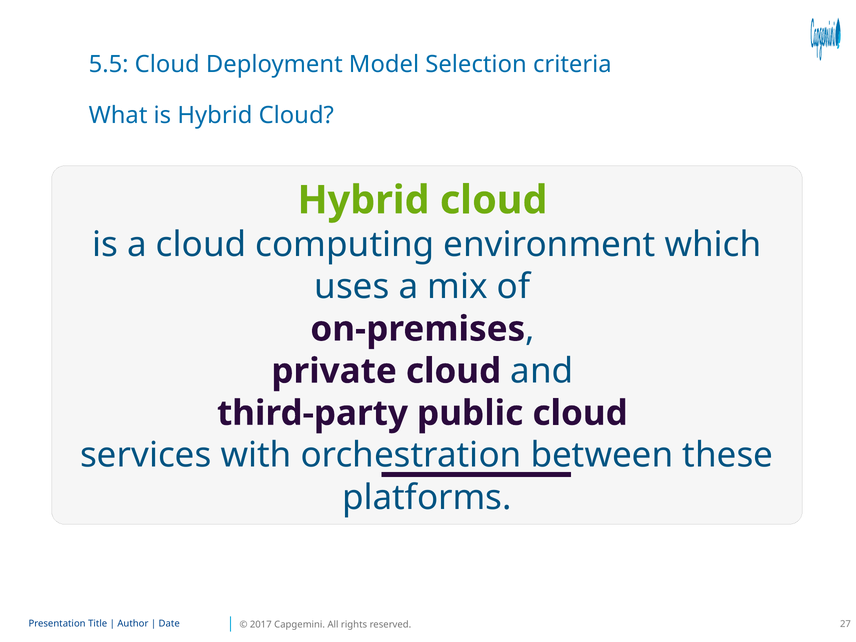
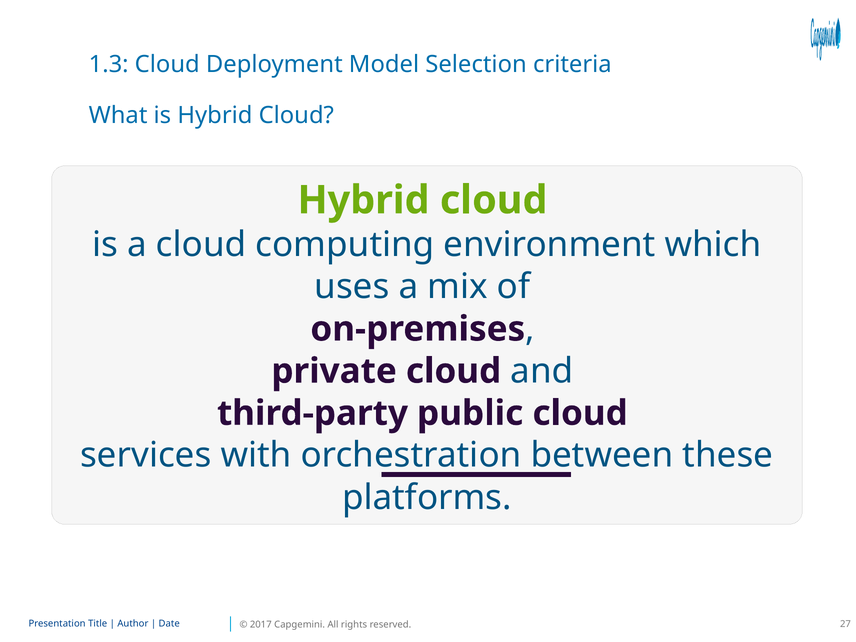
5.5: 5.5 -> 1.3 (109, 64)
